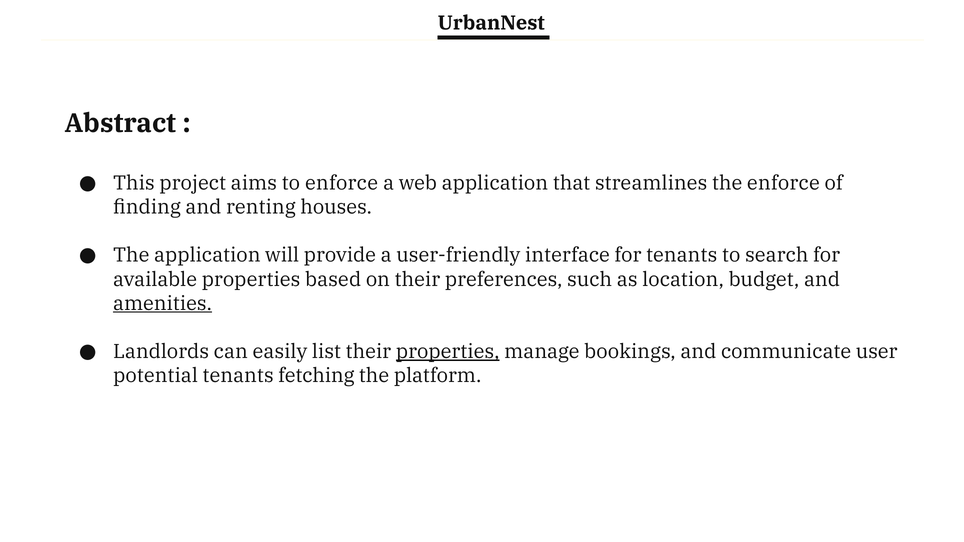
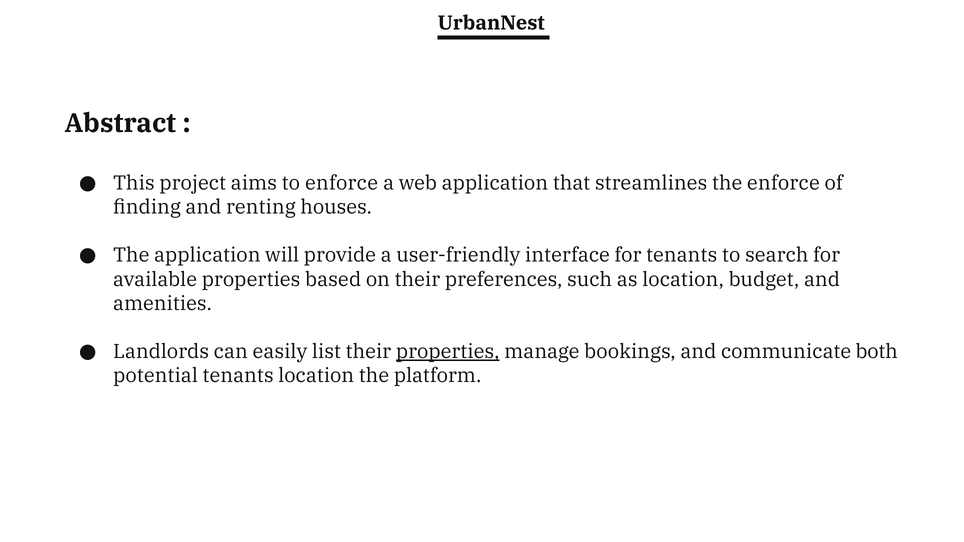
amenities underline: present -> none (163, 304)
user: user -> both (877, 352)
tenants fetching: fetching -> location (316, 376)
